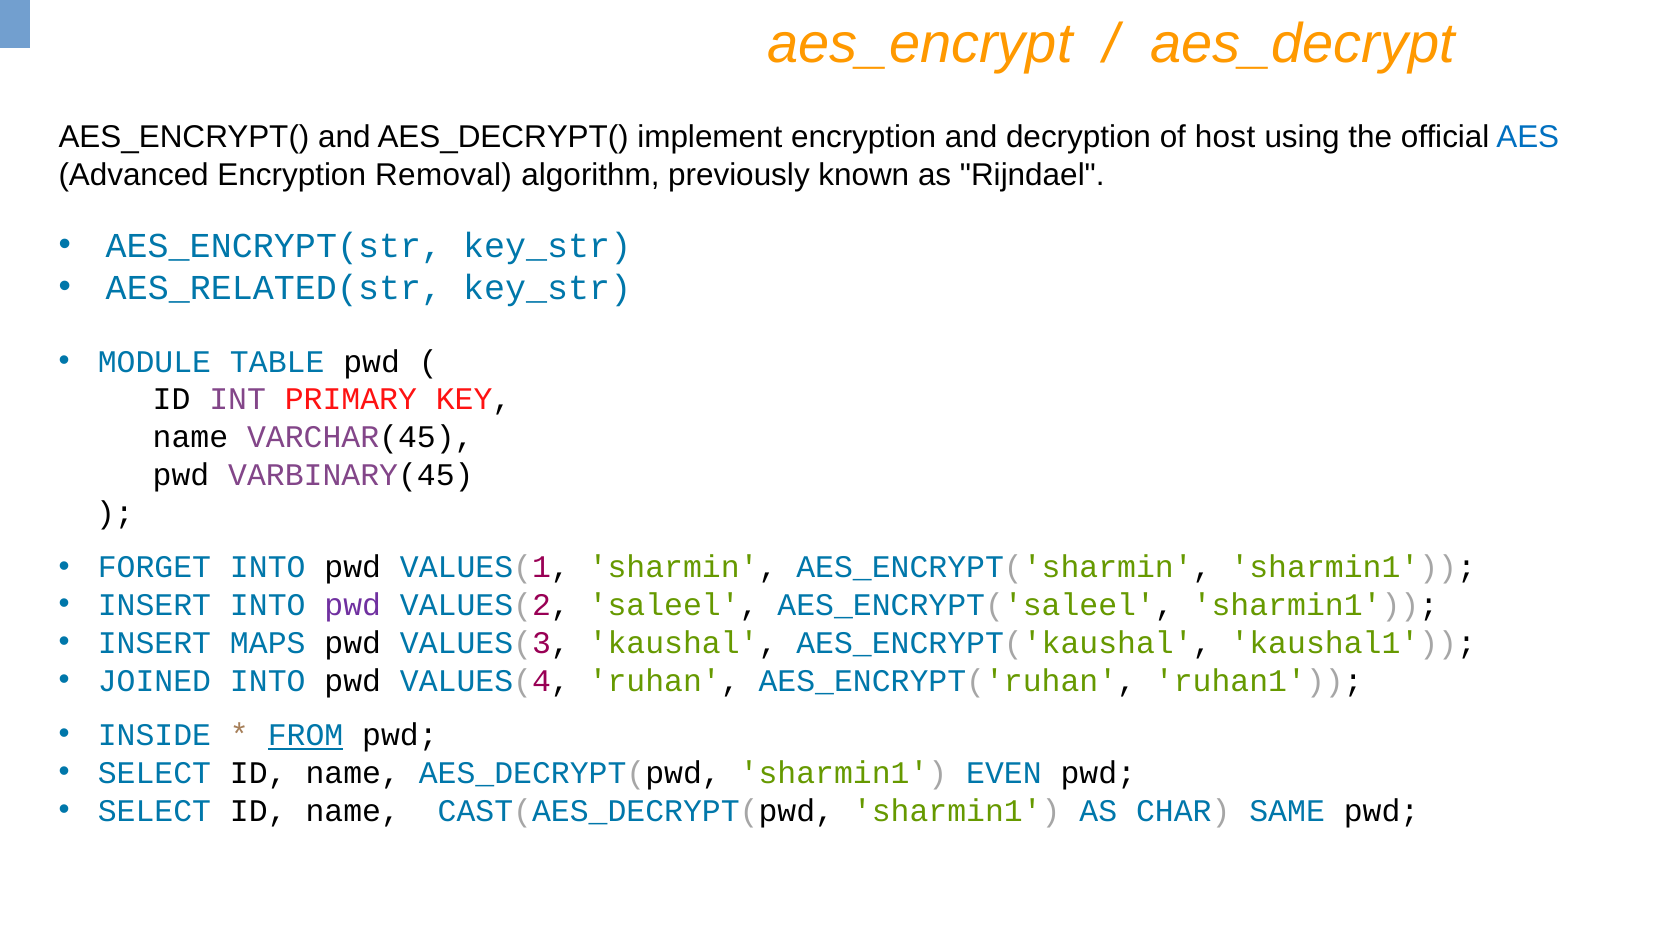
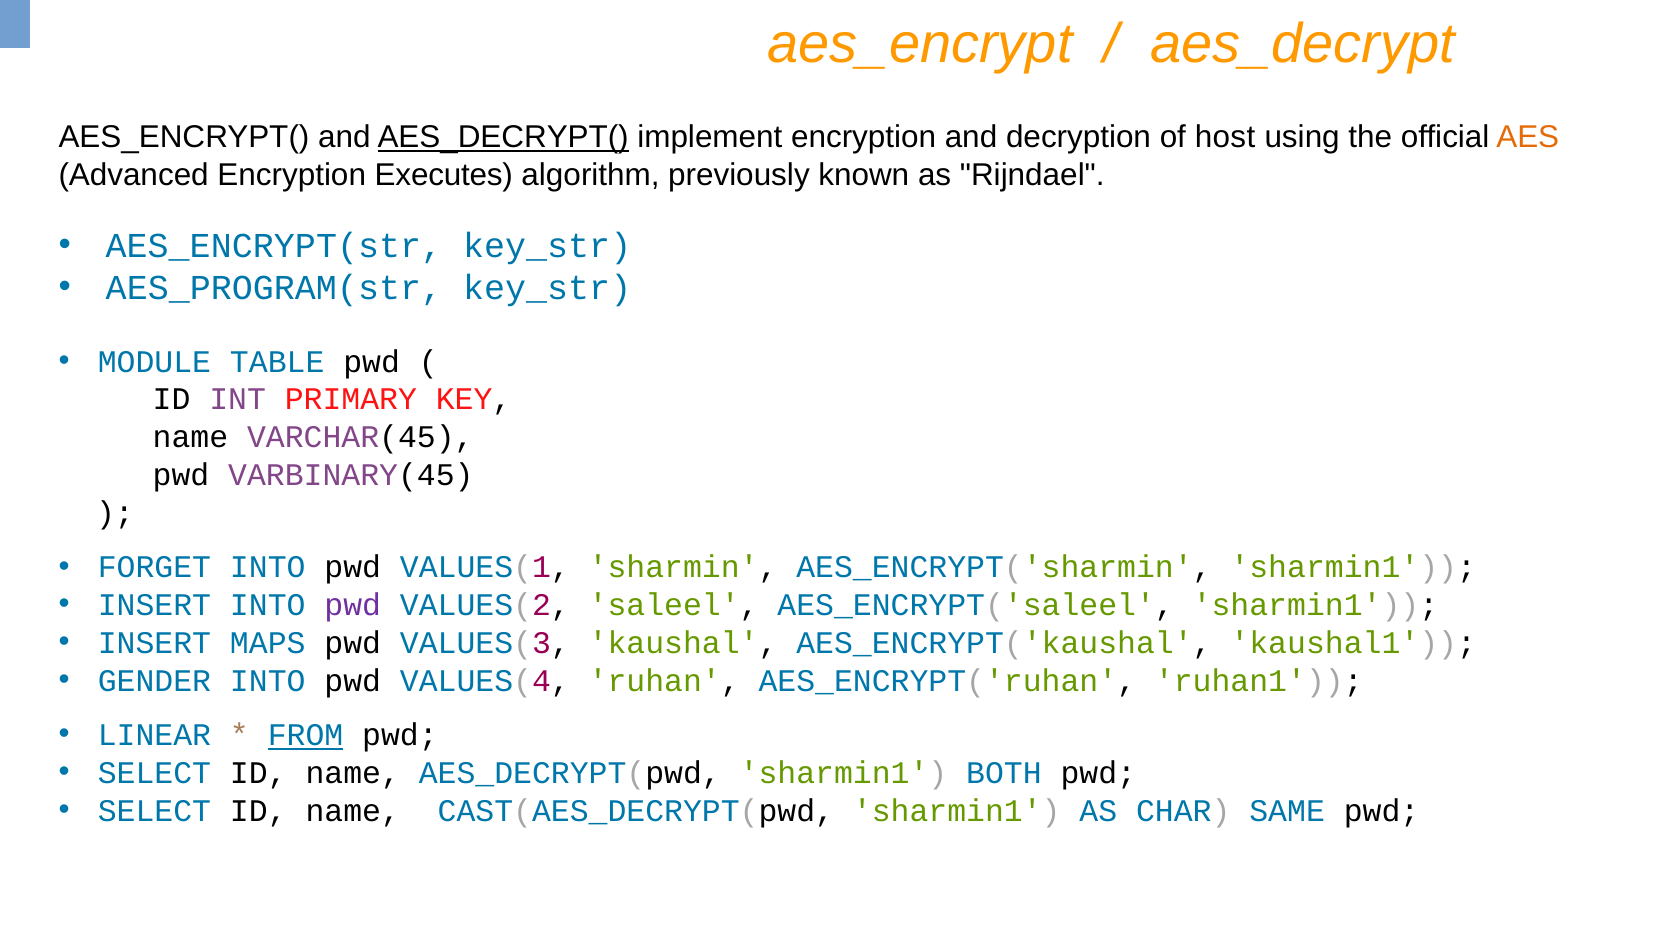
AES_DECRYPT( underline: none -> present (503, 138)
AES colour: blue -> orange (1528, 138)
Removal: Removal -> Executes (444, 175)
AES_RELATED(str: AES_RELATED(str -> AES_PROGRAM(str (274, 287)
JOINED: JOINED -> GENDER (154, 681)
INSIDE: INSIDE -> LINEAR (154, 735)
EVEN: EVEN -> BOTH (1004, 773)
